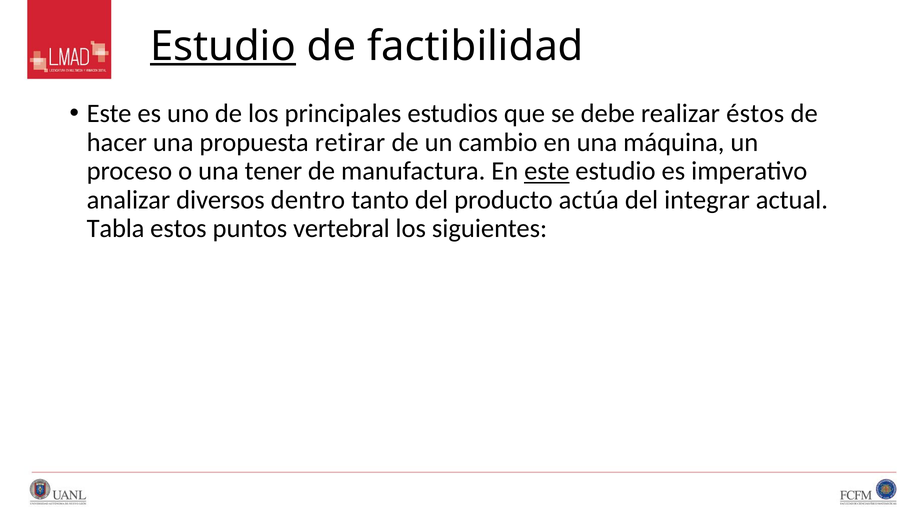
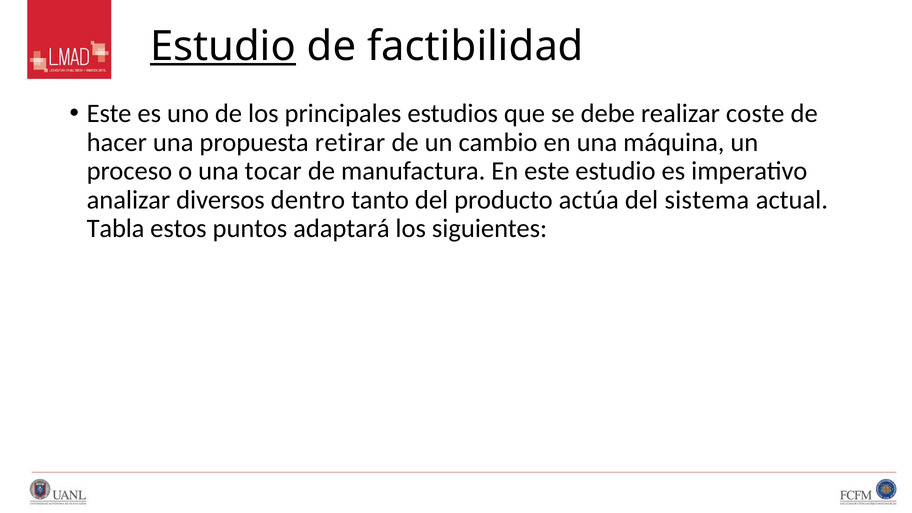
éstos: éstos -> coste (755, 114)
tener: tener -> tocar (273, 171)
este underline: present -> none (547, 171)
integrar: integrar -> sistema (707, 200)
vertebral: vertebral -> adaptará (341, 229)
